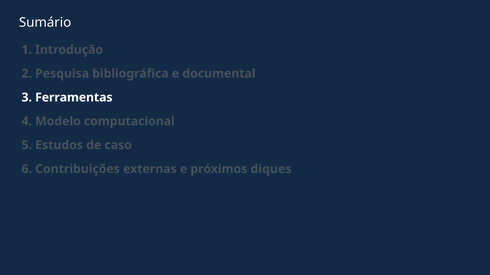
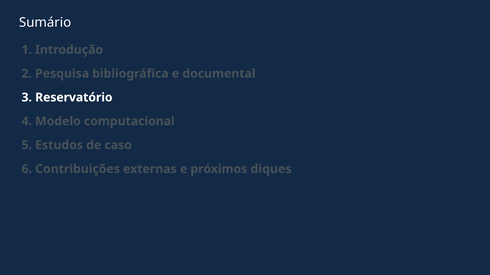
Ferramentas: Ferramentas -> Reservatório (74, 98)
